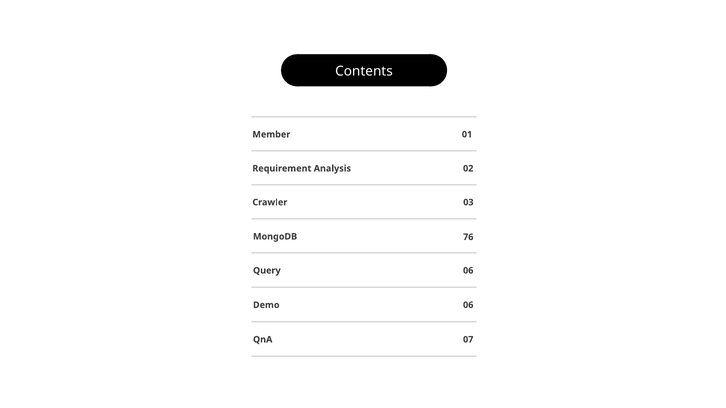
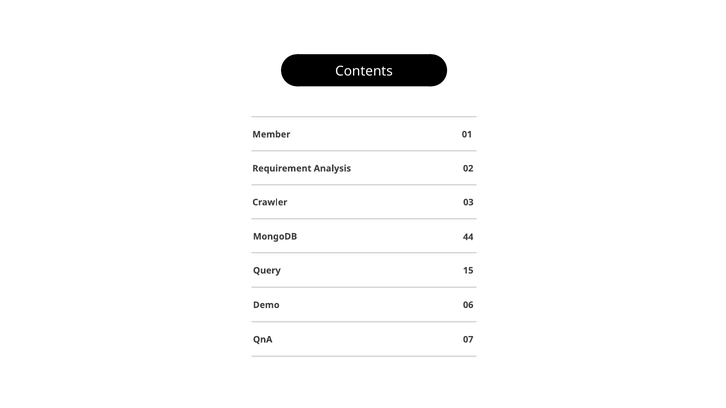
76: 76 -> 44 (468, 237)
Query 06: 06 -> 15 (468, 271)
